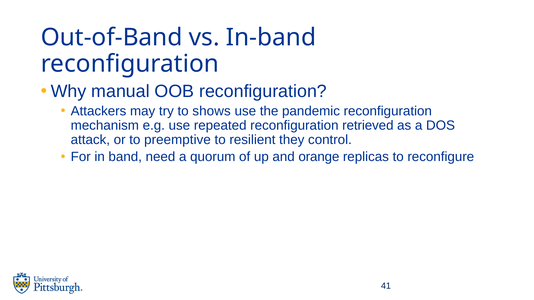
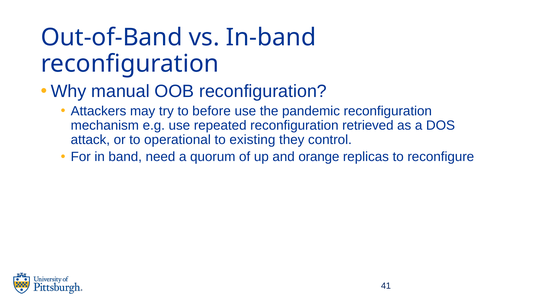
shows: shows -> before (212, 111)
preemptive: preemptive -> operational (177, 140)
resilient: resilient -> existing (252, 140)
